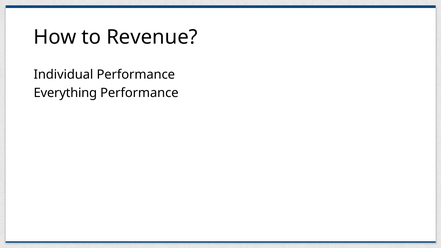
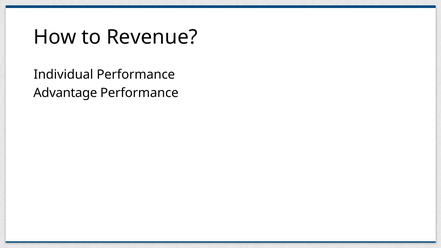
Everything: Everything -> Advantage (65, 93)
